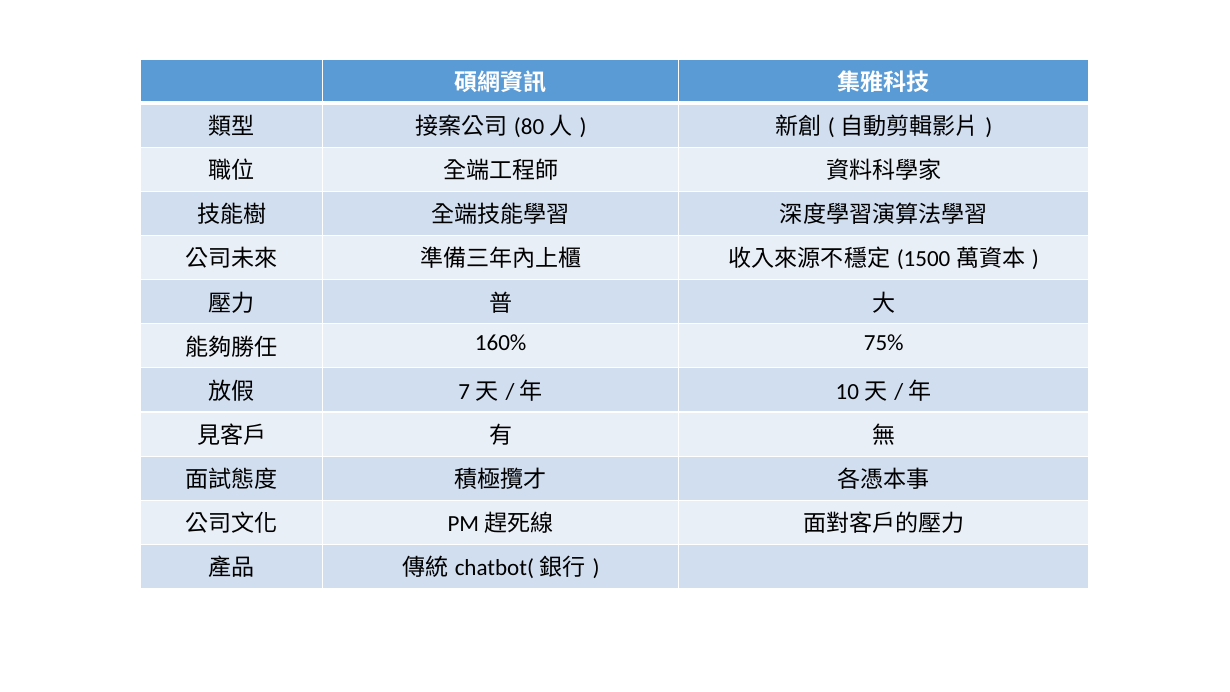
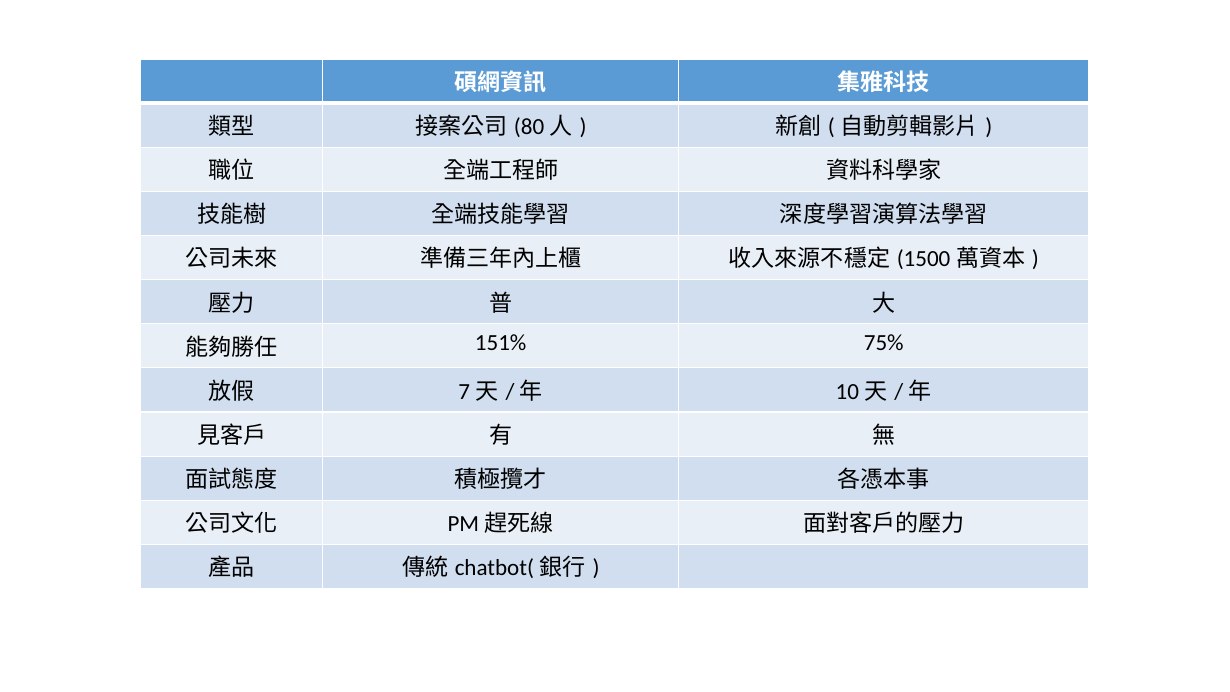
160%: 160% -> 151% (501, 343)
